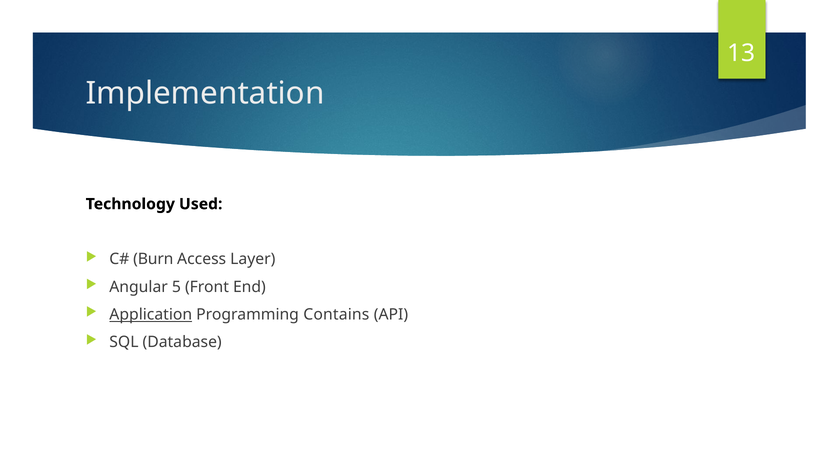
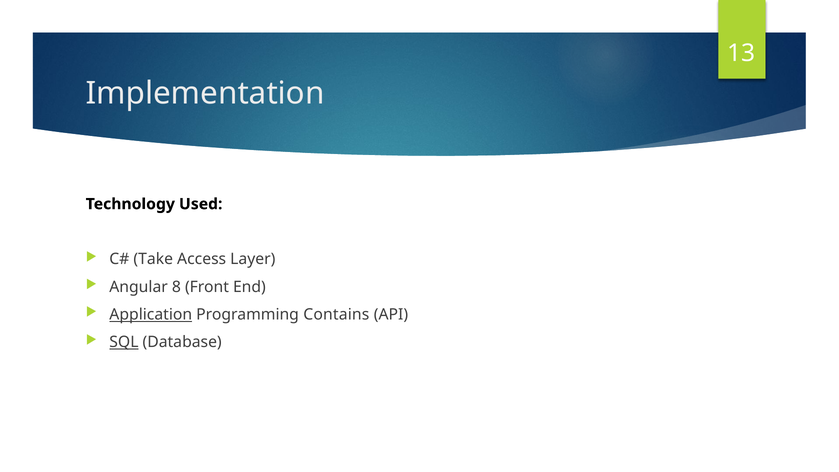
Burn: Burn -> Take (153, 259)
5: 5 -> 8 (176, 287)
SQL underline: none -> present (124, 342)
